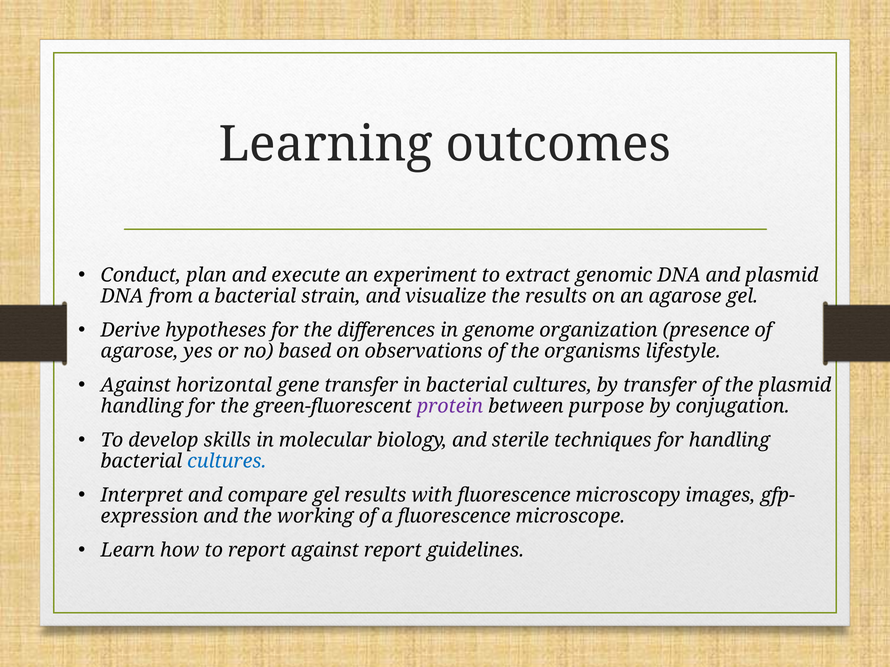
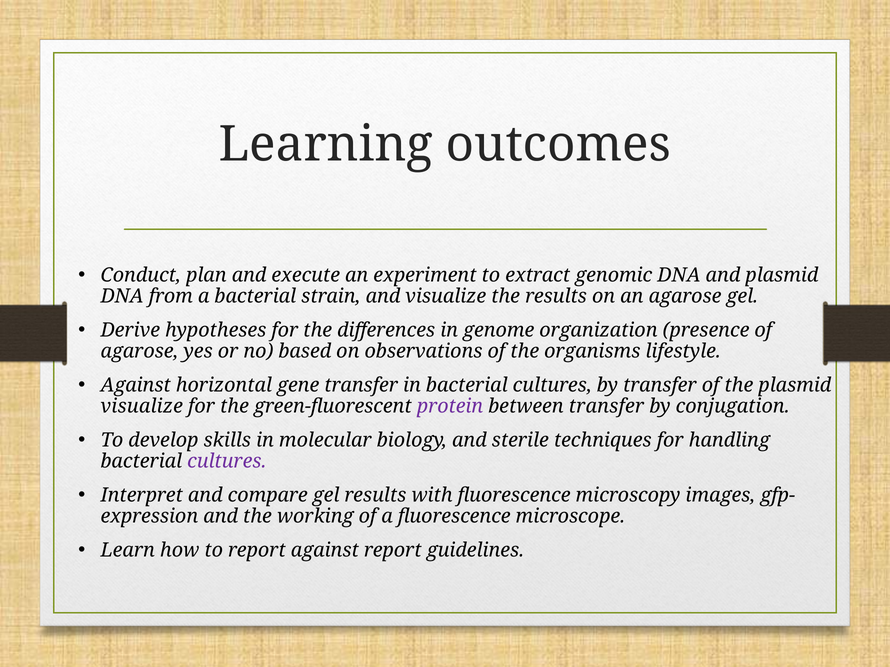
handling: handling -> visualize (142, 407)
between purpose: purpose -> transfer (606, 407)
cultures colour: blue -> purple (227, 462)
